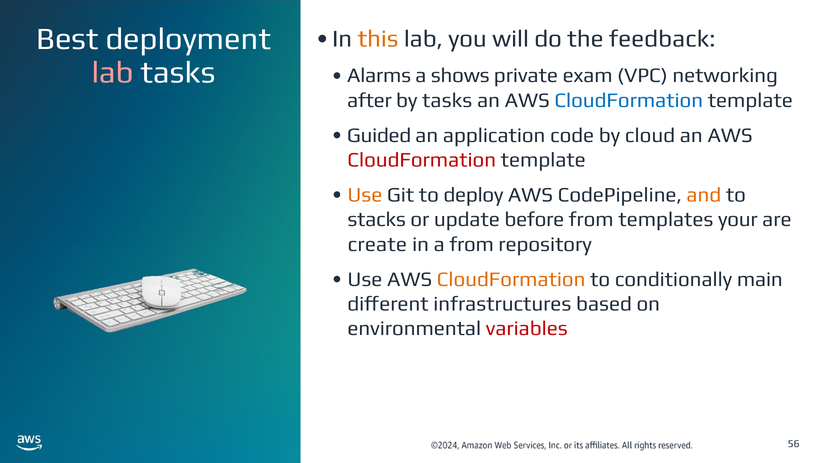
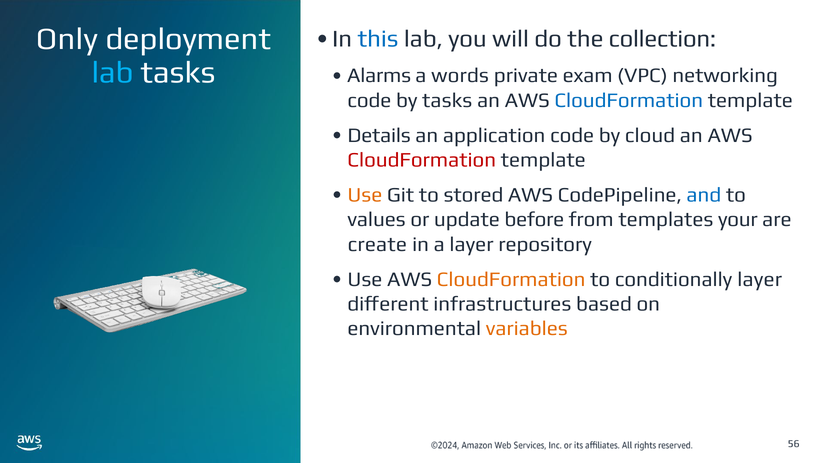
Best: Best -> Only (67, 39)
this colour: orange -> blue (378, 39)
feedback: feedback -> collection (662, 39)
lab colour: pink -> light blue (113, 73)
shows: shows -> words (460, 76)
after: after -> code (369, 100)
Guided: Guided -> Details (379, 135)
deploy: deploy -> stored (473, 195)
and colour: orange -> blue (704, 195)
stacks: stacks -> values (377, 220)
a from: from -> layer (472, 245)
conditionally main: main -> layer (760, 280)
variables colour: red -> orange (527, 329)
